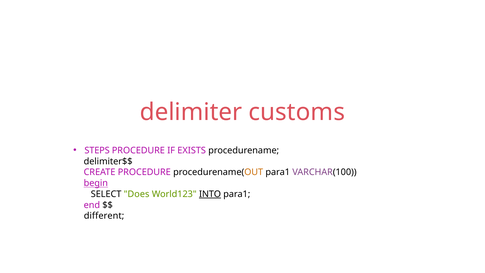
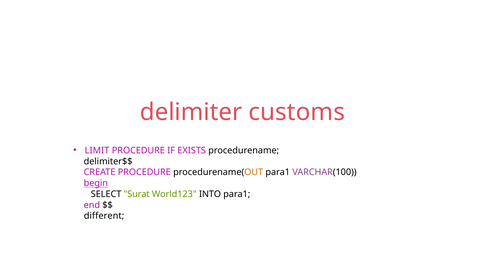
STEPS: STEPS -> LIMIT (97, 150)
Does: Does -> Surat (137, 194)
INTO underline: present -> none (210, 194)
